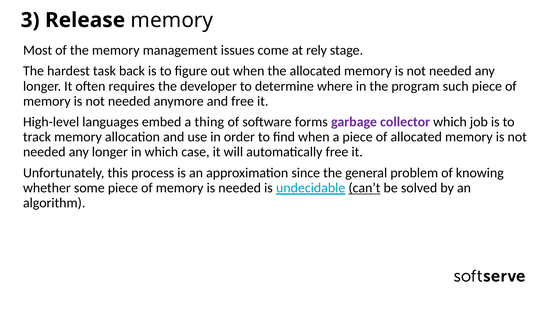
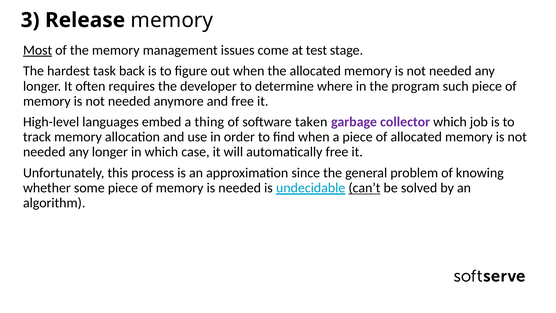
Most underline: none -> present (38, 50)
rely: rely -> test (316, 50)
forms: forms -> taken (311, 122)
